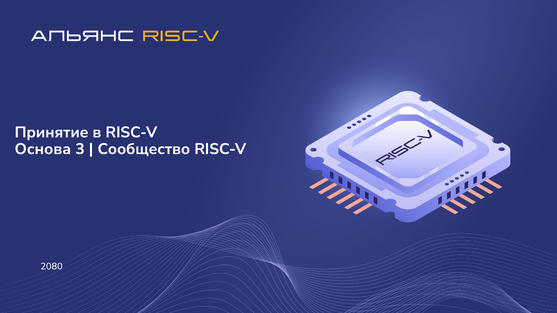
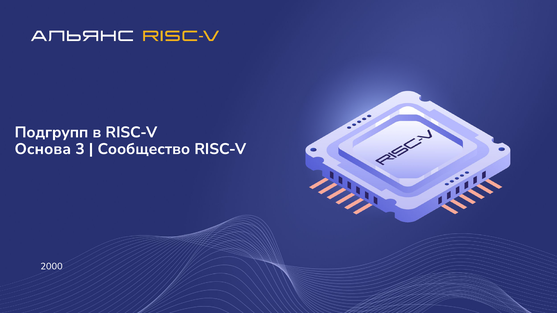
Принятие: Принятие -> Подгрупп (51, 132)
2080: 2080 -> 2000 (52, 267)
